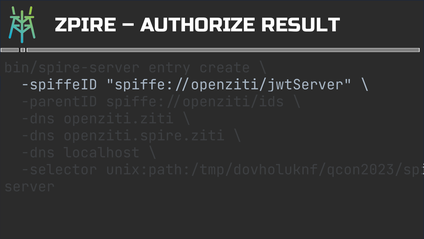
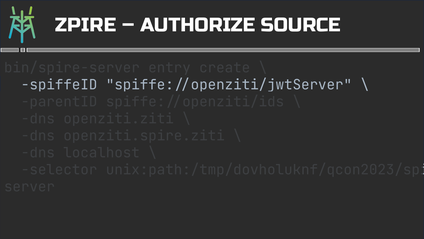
RESULT: RESULT -> SOURCE (301, 25)
